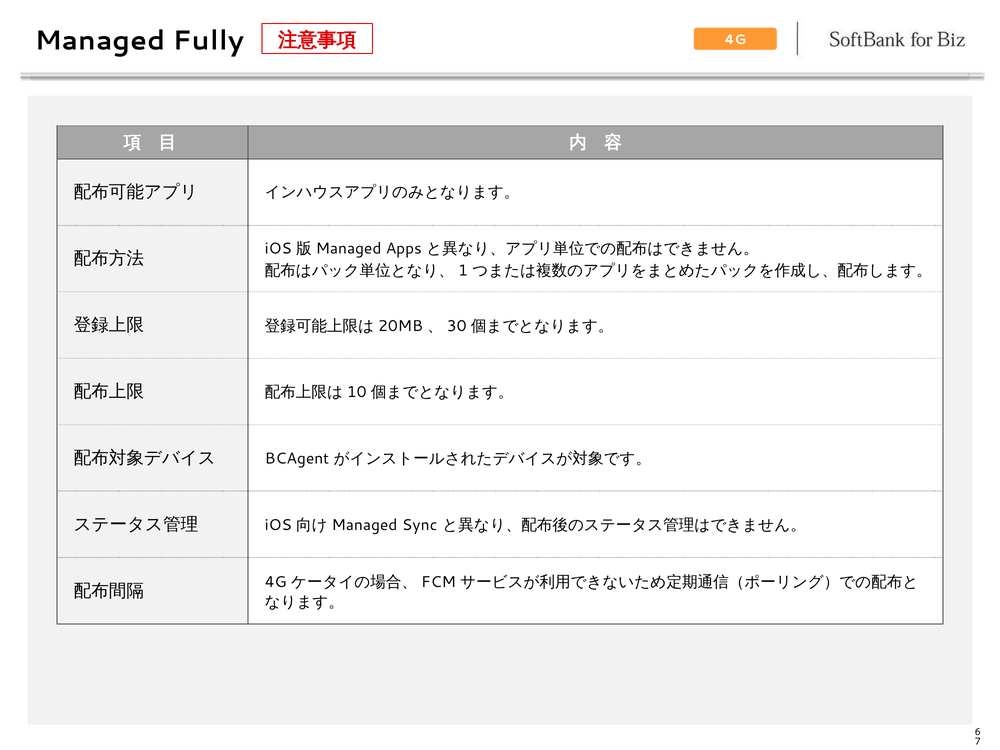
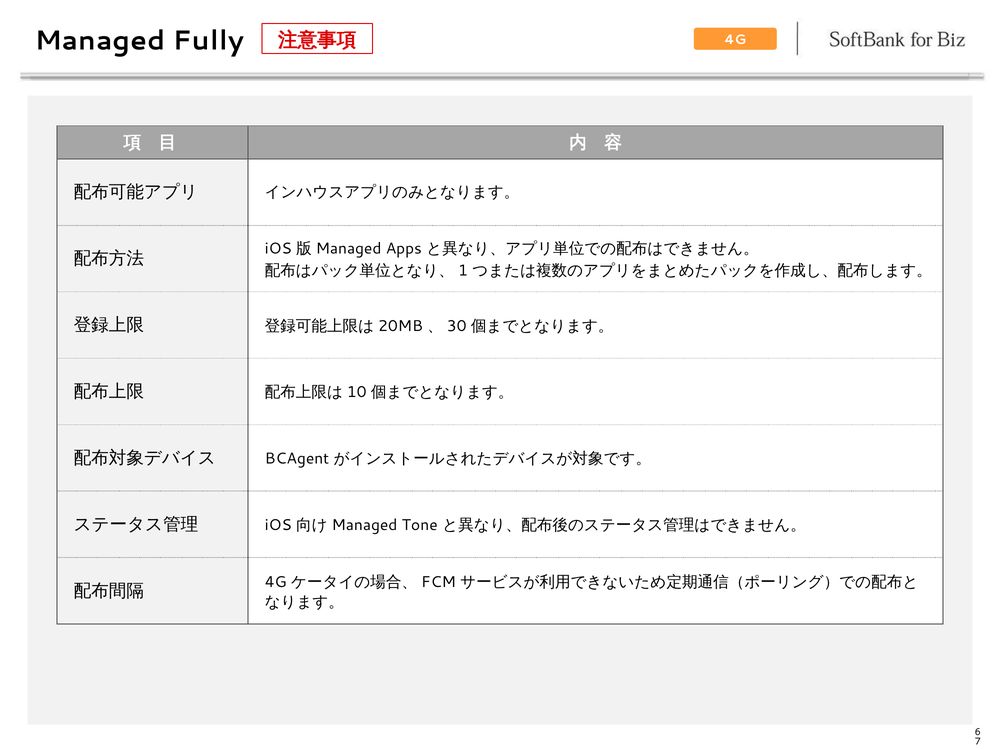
Sync: Sync -> Tone (420, 525)
